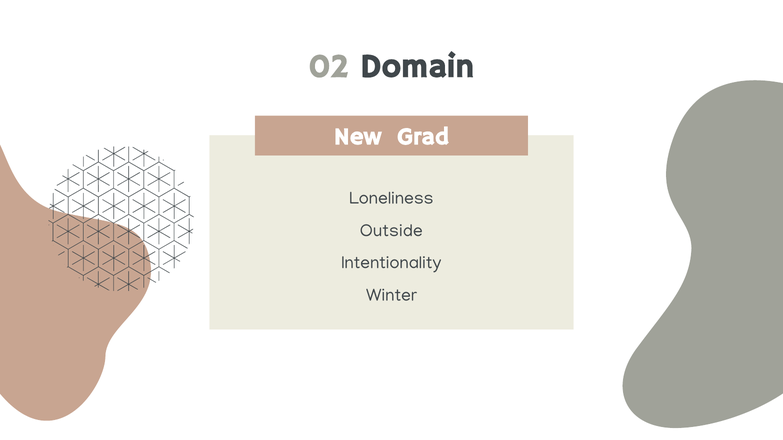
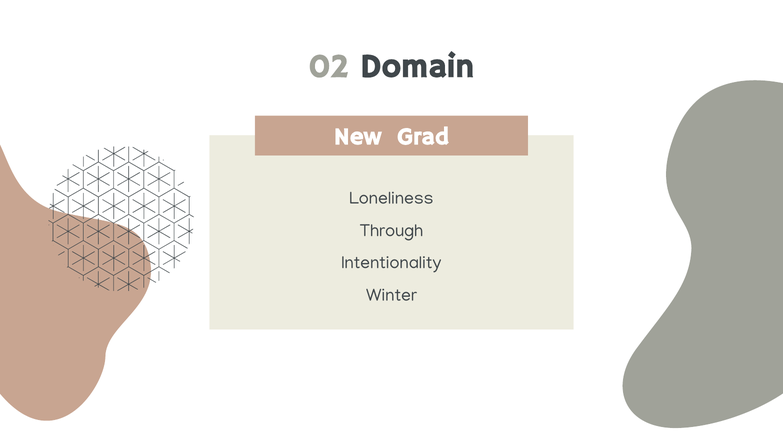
Outside: Outside -> Through (391, 231)
